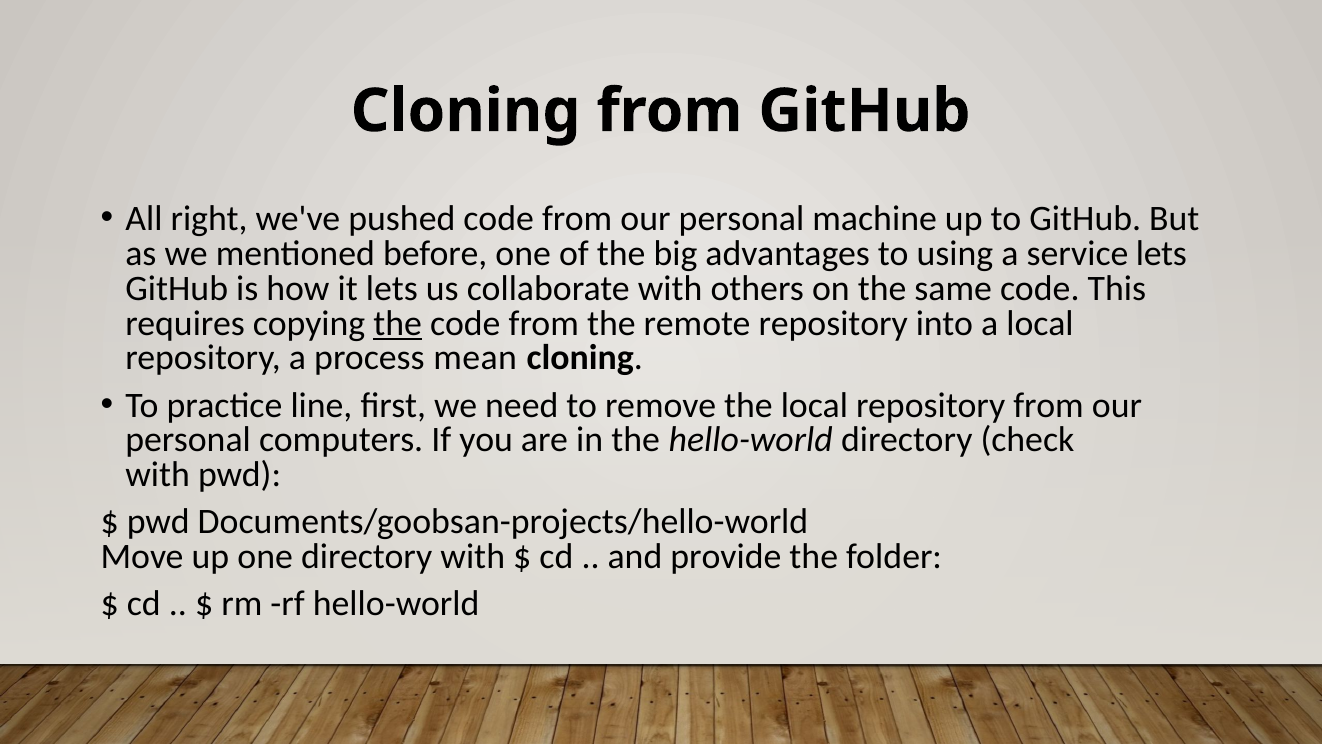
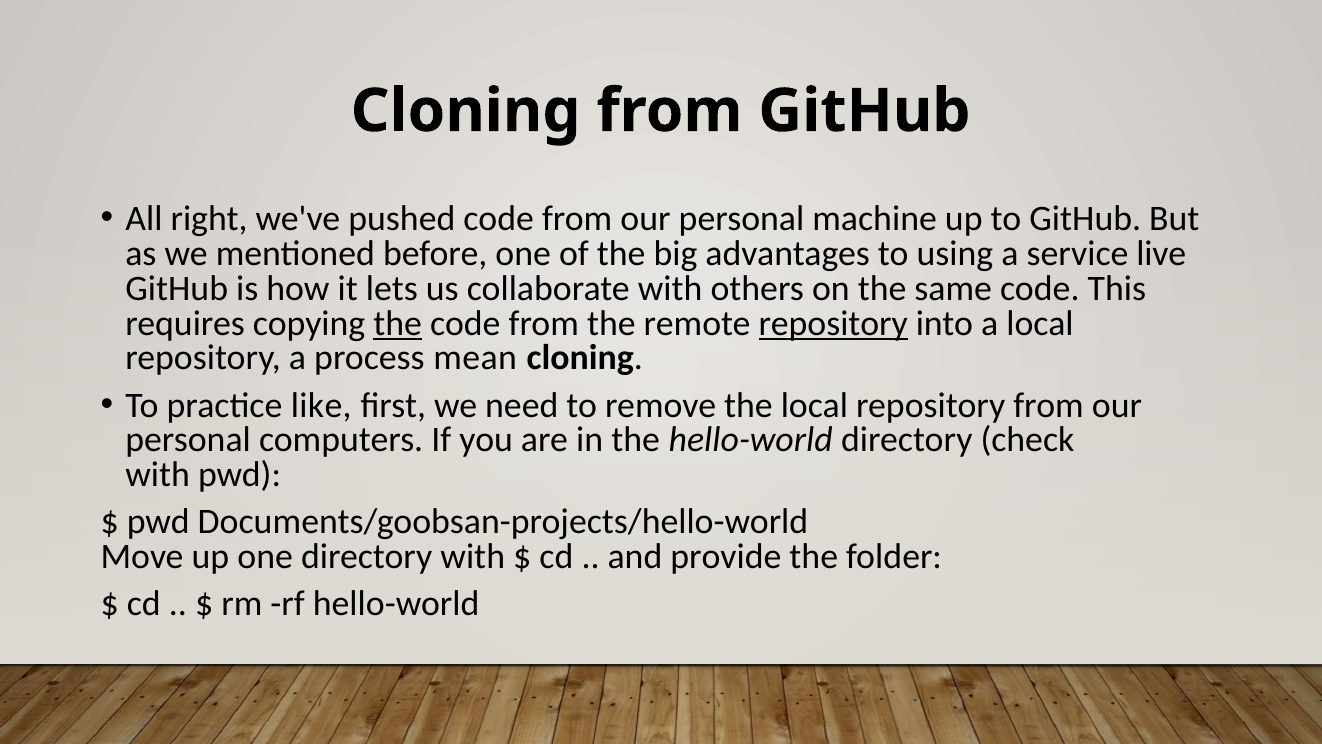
service lets: lets -> live (1161, 254)
repository underline: none -> present (833, 323)
line: line -> like (321, 405)
